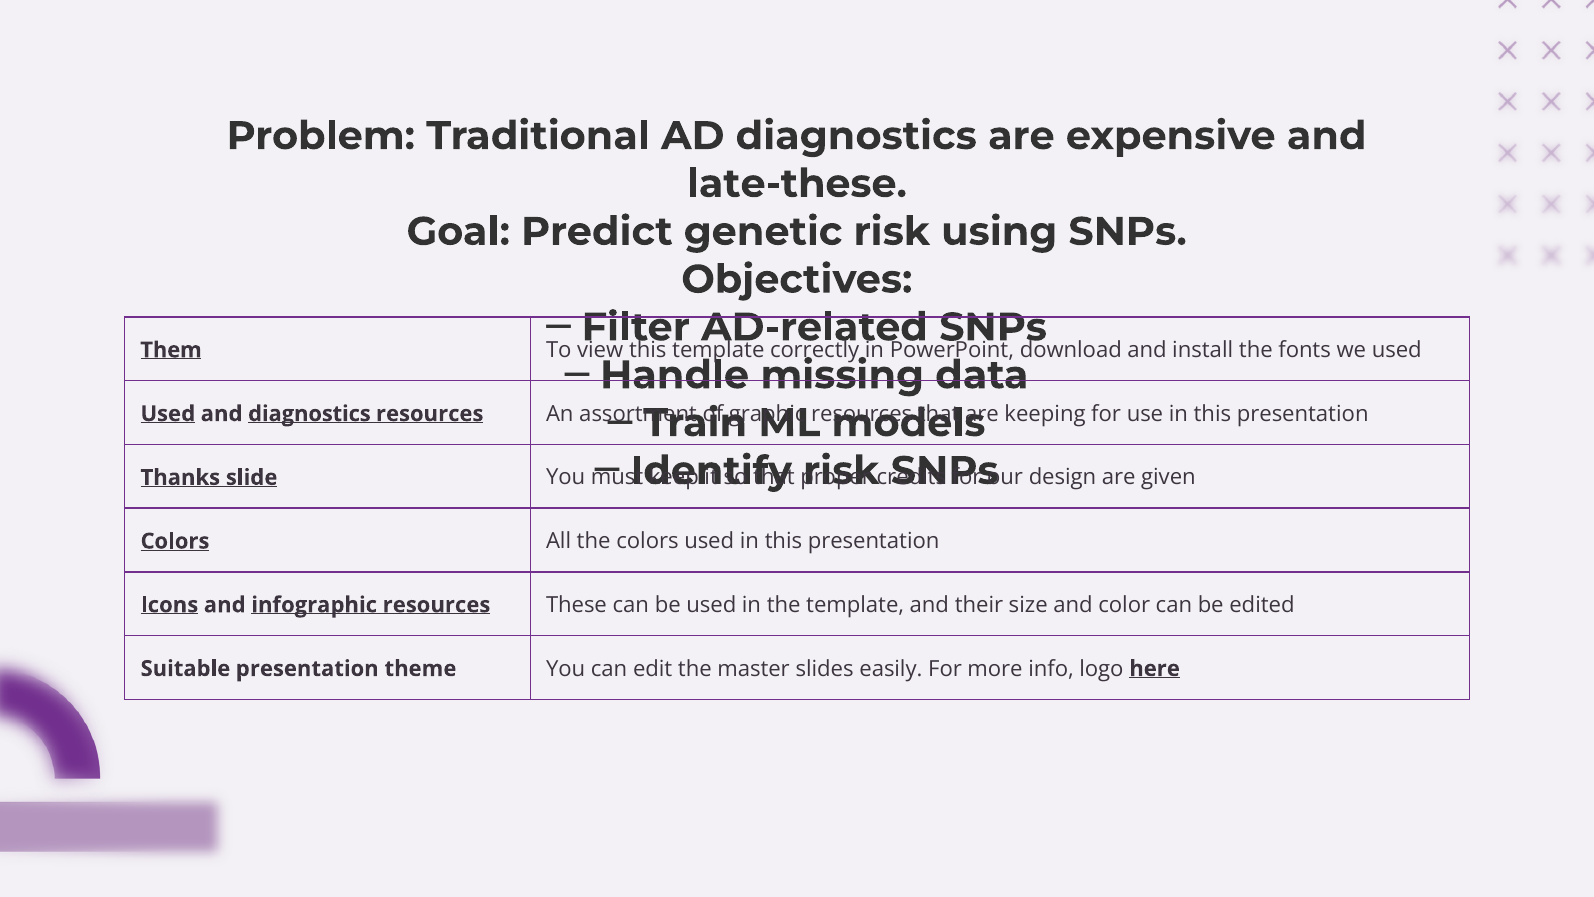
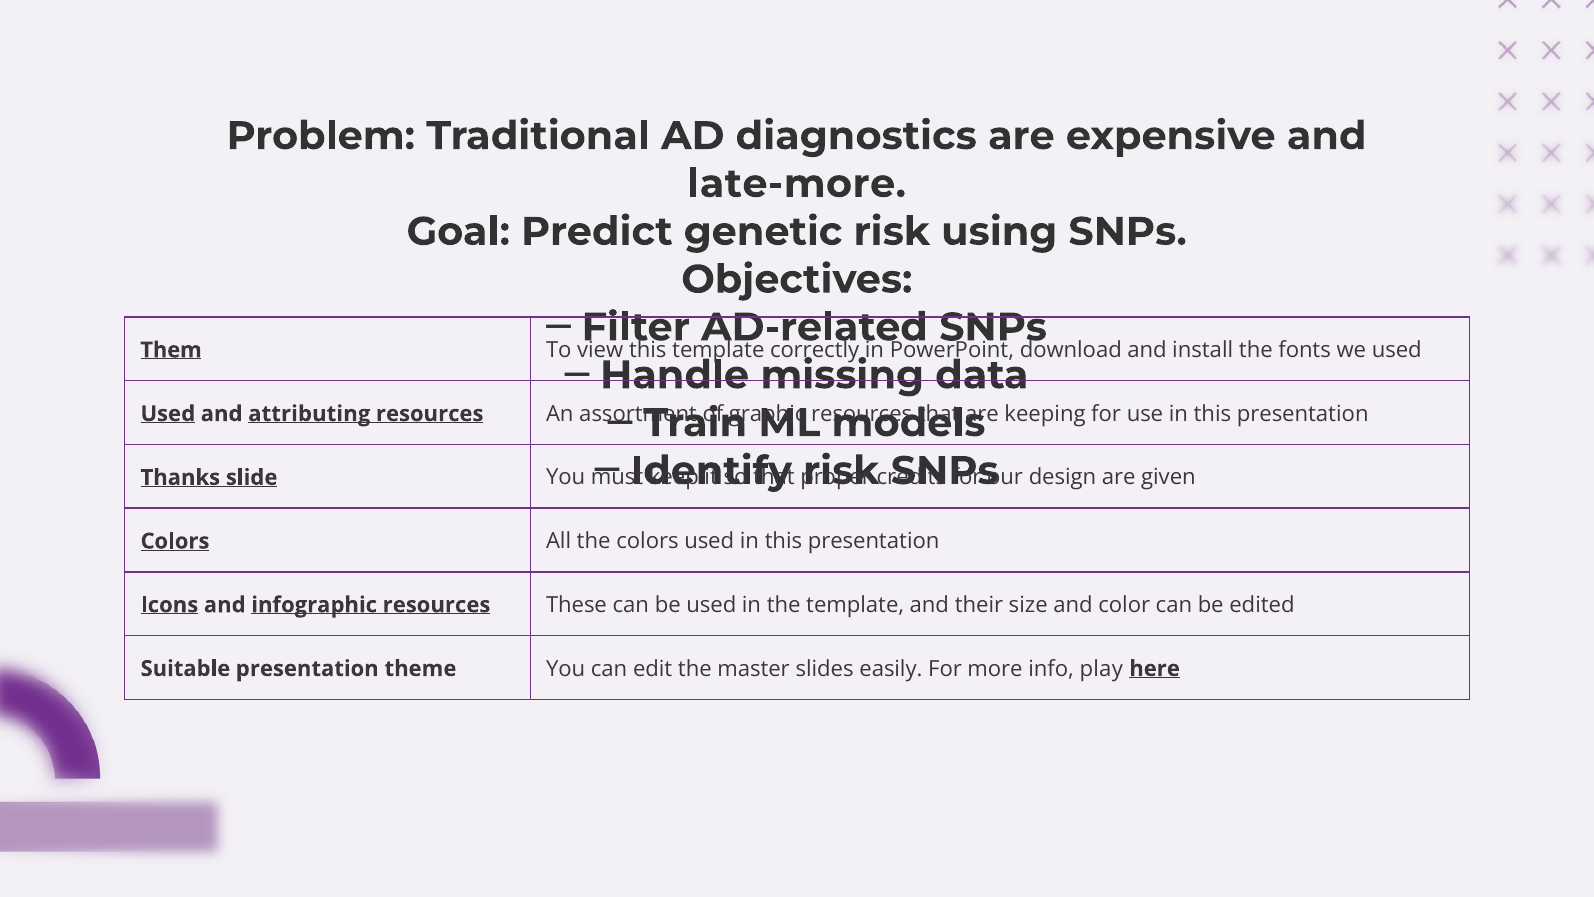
late‑these: late‑these -> late‑more (797, 184)
and diagnostics: diagnostics -> attributing (309, 414)
logo: logo -> play (1101, 668)
